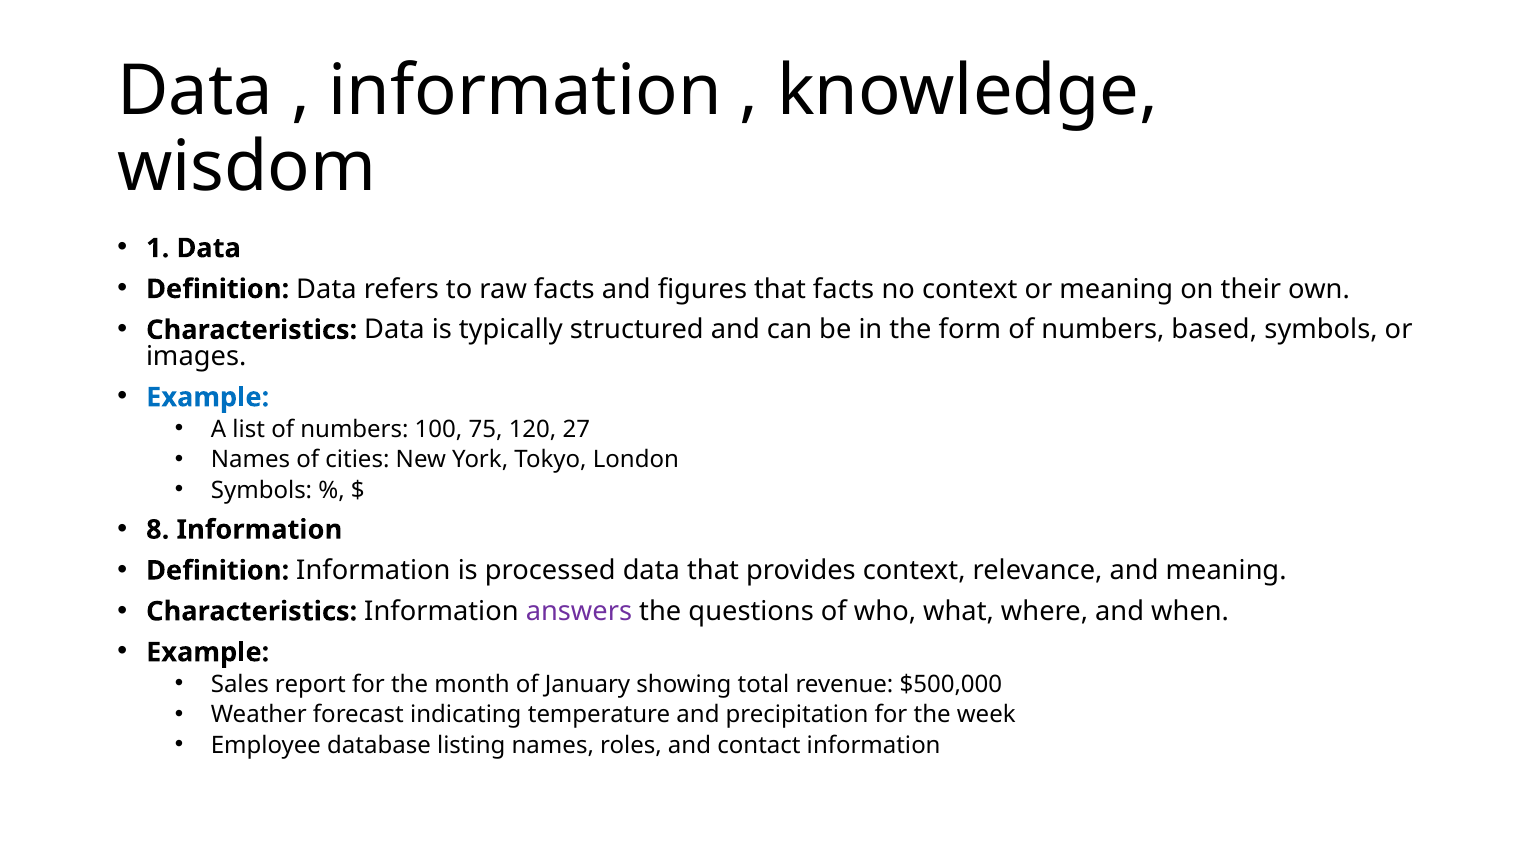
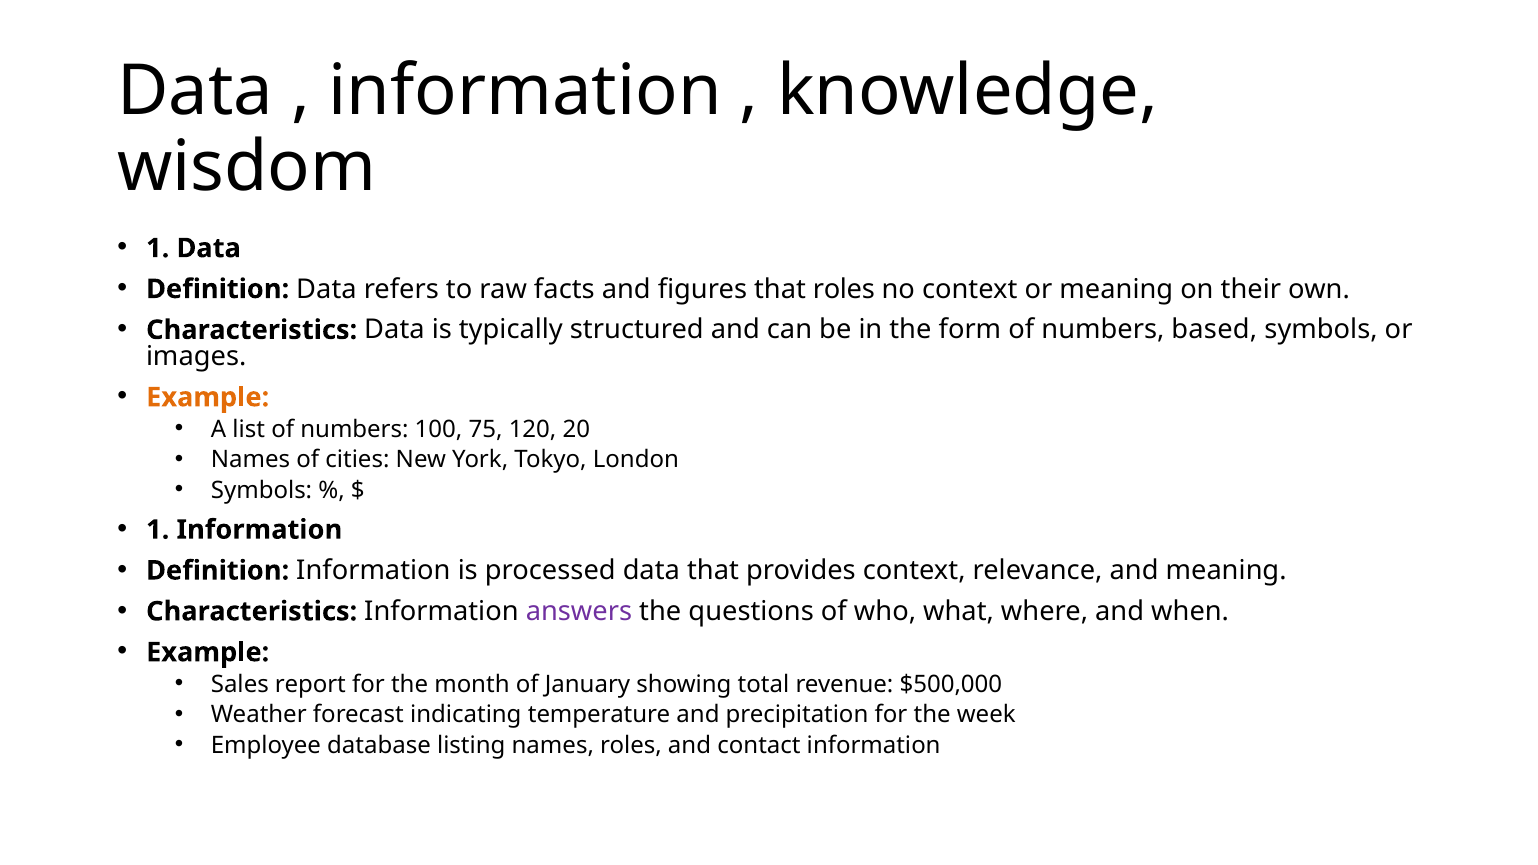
that facts: facts -> roles (844, 289)
Example colour: blue -> orange (208, 397)
27: 27 -> 20 (576, 430)
8: 8 -> 1 (158, 530)
